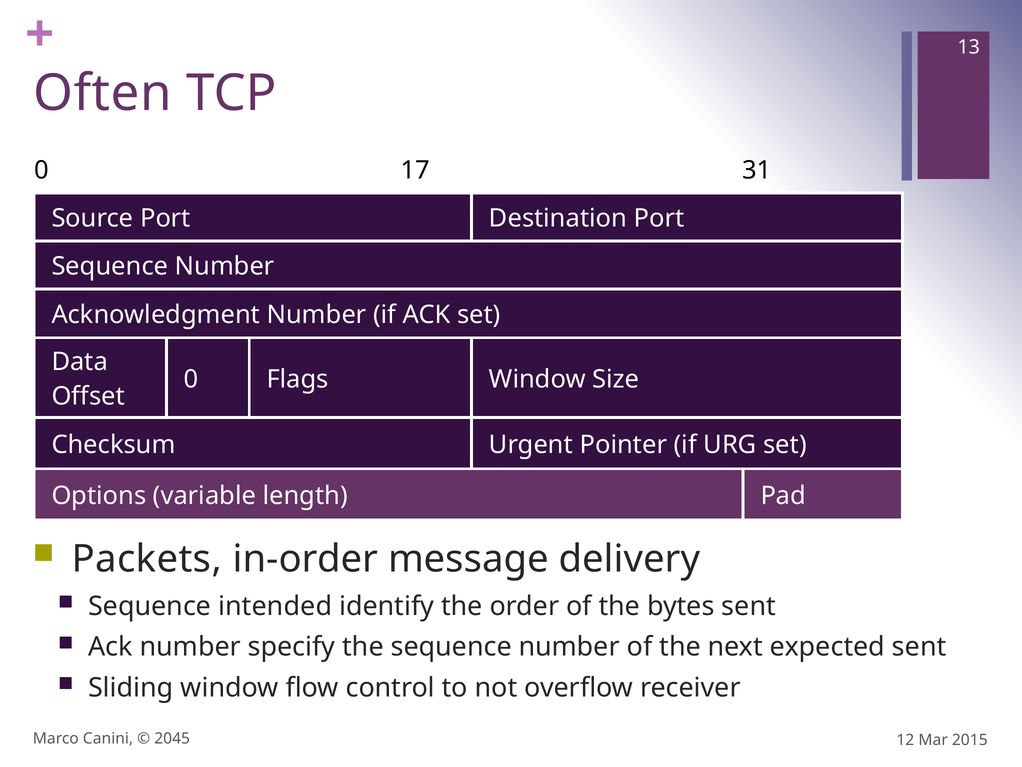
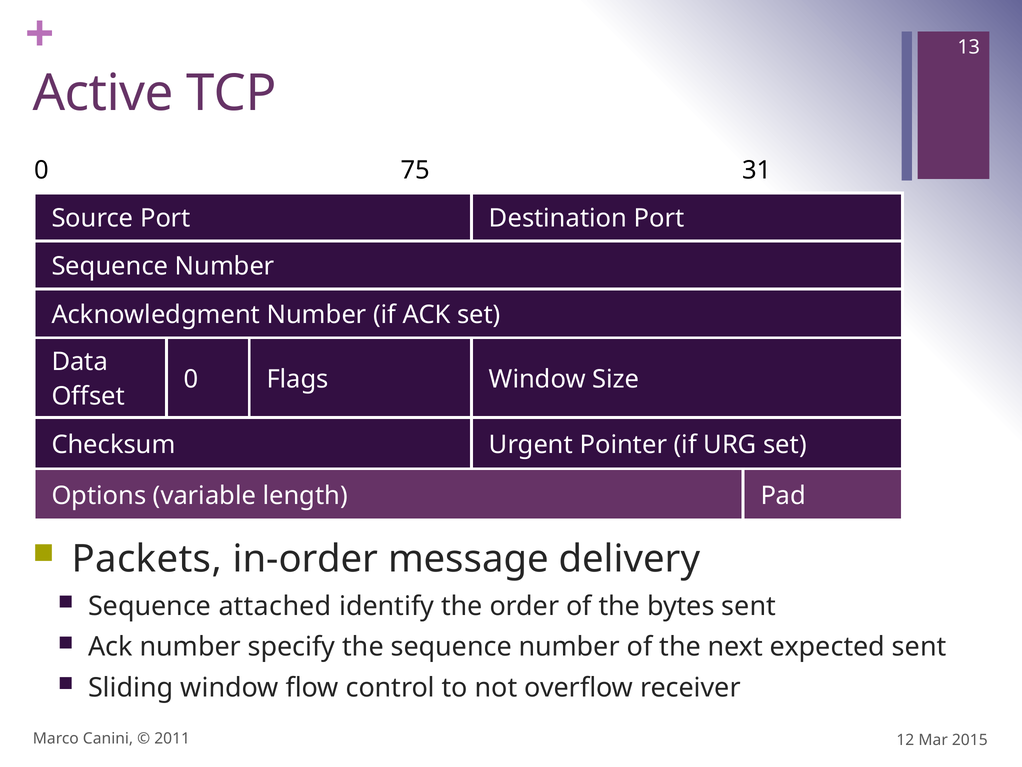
Often: Often -> Active (103, 93)
17: 17 -> 75 (415, 170)
intended: intended -> attached (275, 606)
2045: 2045 -> 2011 (172, 738)
